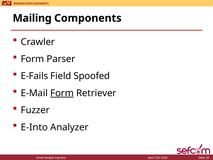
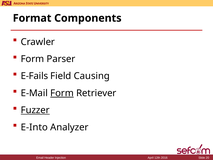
Mailing: Mailing -> Format (32, 18)
Spoofed: Spoofed -> Causing (92, 76)
Fuzzer underline: none -> present (35, 110)
